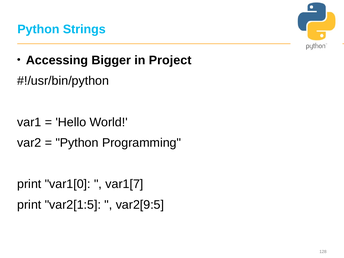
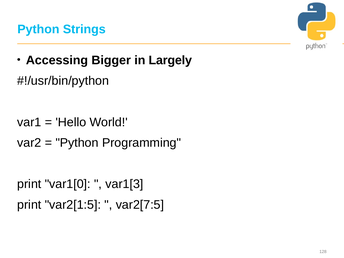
Project: Project -> Largely (170, 60)
var1[7: var1[7 -> var1[3 (124, 184)
var2[9:5: var2[9:5 -> var2[7:5 (140, 205)
